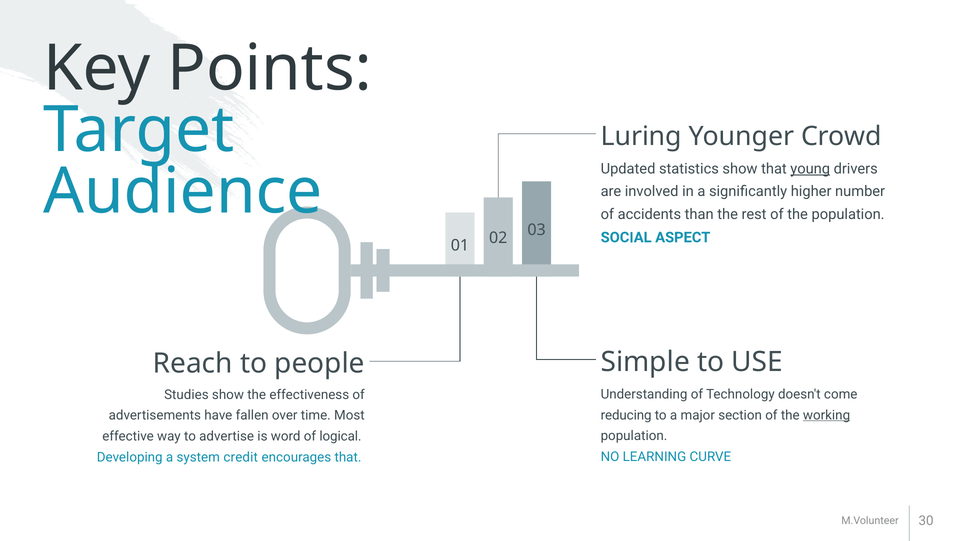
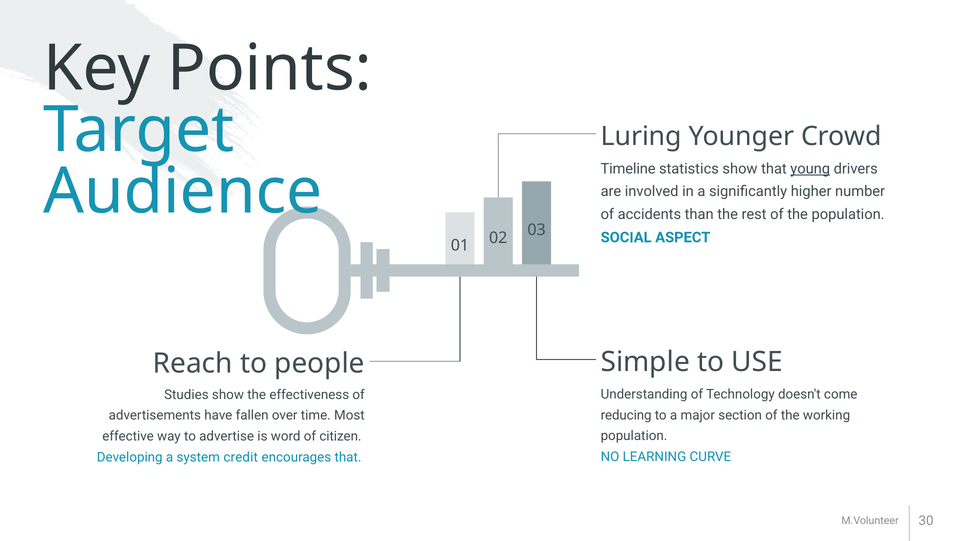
Updated: Updated -> Timeline (628, 169)
working underline: present -> none (827, 415)
logical: logical -> citizen (340, 436)
